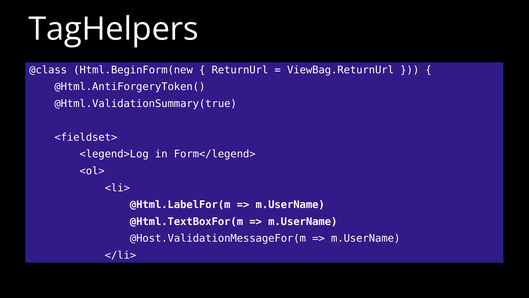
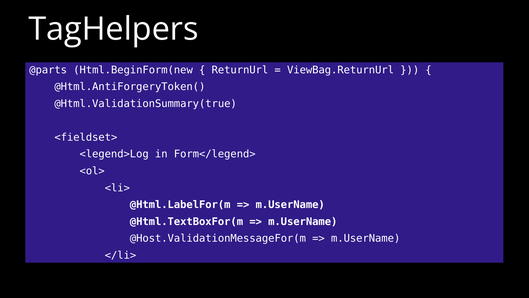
@class: @class -> @parts (48, 70)
